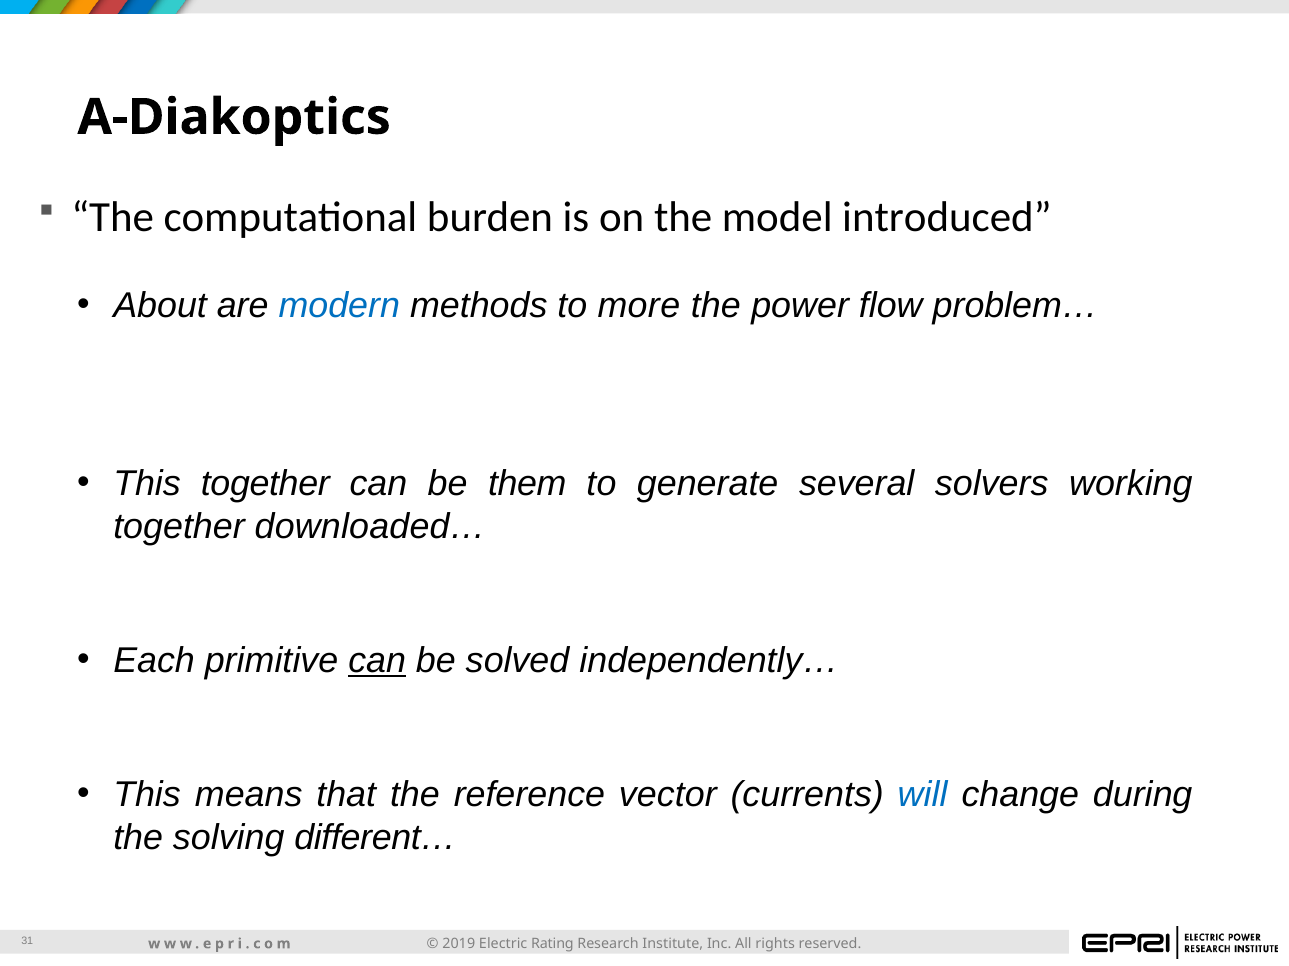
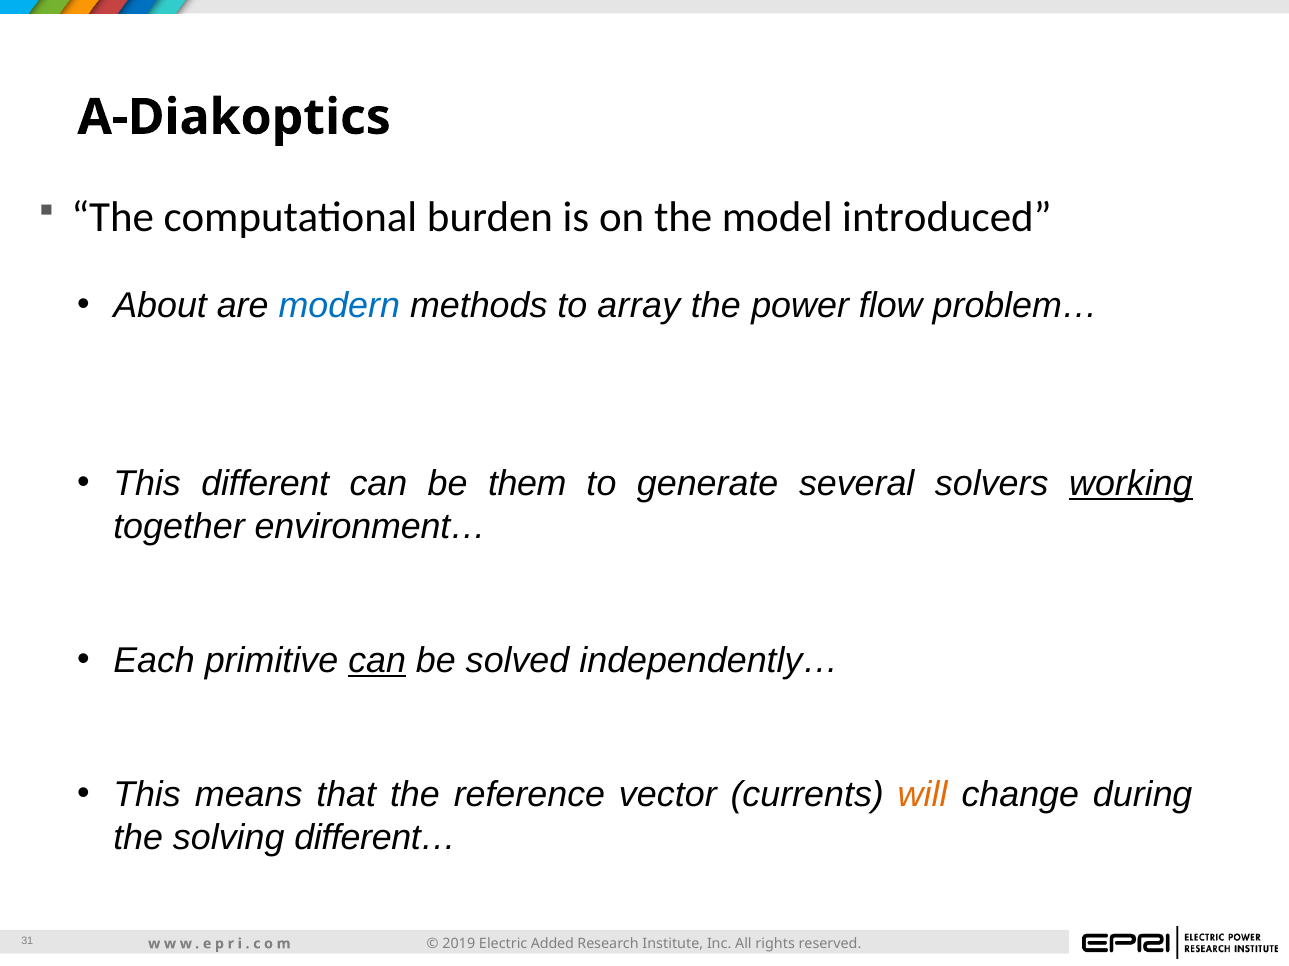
more: more -> array (639, 306)
This together: together -> different (265, 484)
working underline: none -> present (1131, 484)
downloaded…: downloaded… -> environment… (370, 527)
will colour: blue -> orange (923, 795)
Rating: Rating -> Added (552, 944)
